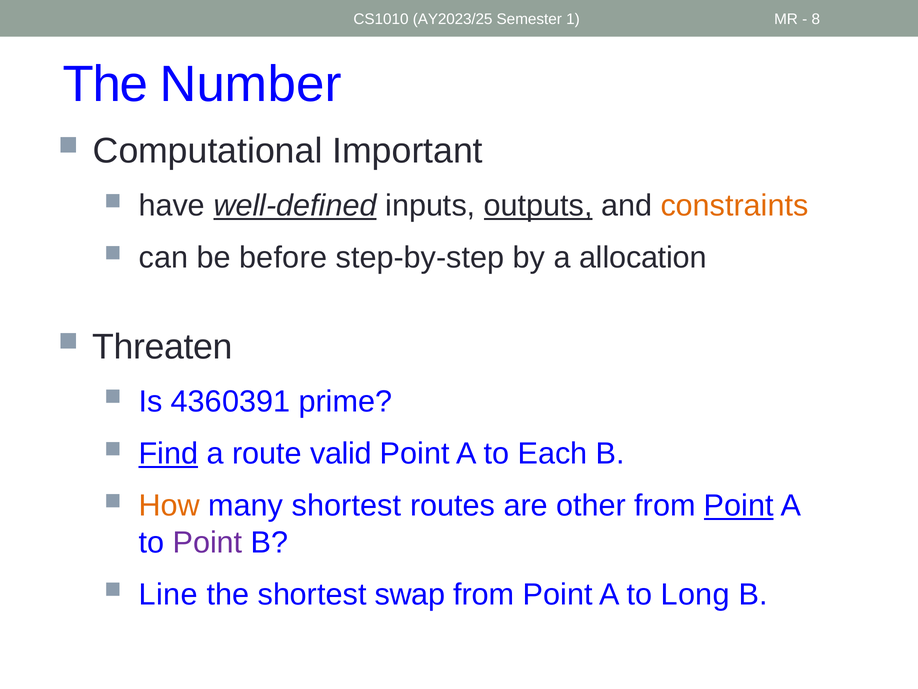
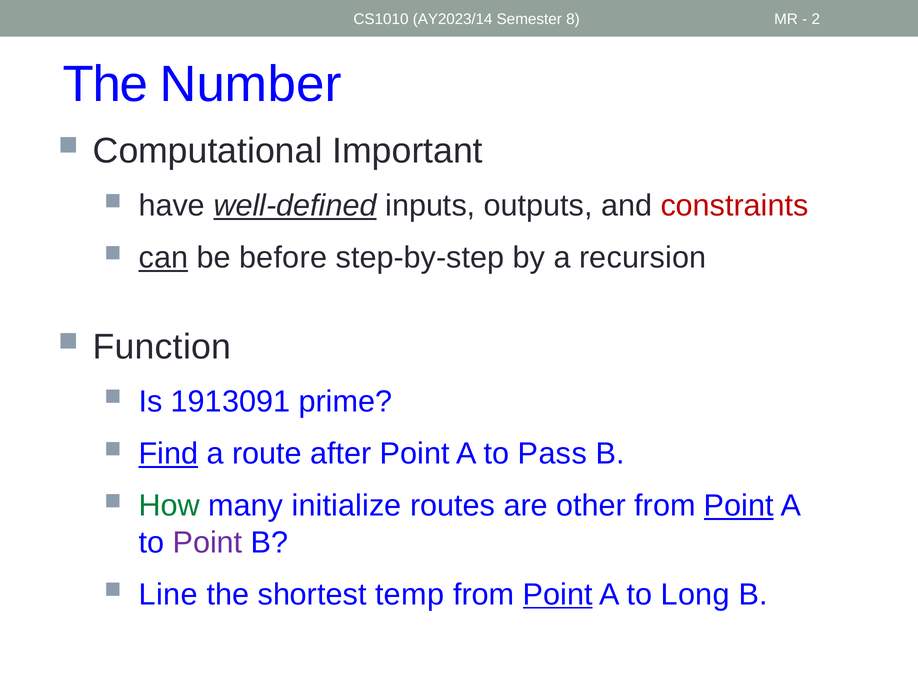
AY2023/25: AY2023/25 -> AY2023/14 (453, 19)
1: 1 -> 8 (573, 19)
8: 8 -> 2 (816, 19)
outputs underline: present -> none (538, 206)
constraints colour: orange -> red (735, 206)
can underline: none -> present (163, 258)
allocation: allocation -> recursion (643, 258)
Threaten: Threaten -> Function (162, 347)
4360391: 4360391 -> 1913091 (231, 401)
valid: valid -> after (341, 453)
Each: Each -> Pass (552, 453)
How colour: orange -> green (169, 505)
many shortest: shortest -> initialize (347, 505)
swap: swap -> temp (410, 594)
Point underline: none -> present (558, 594)
